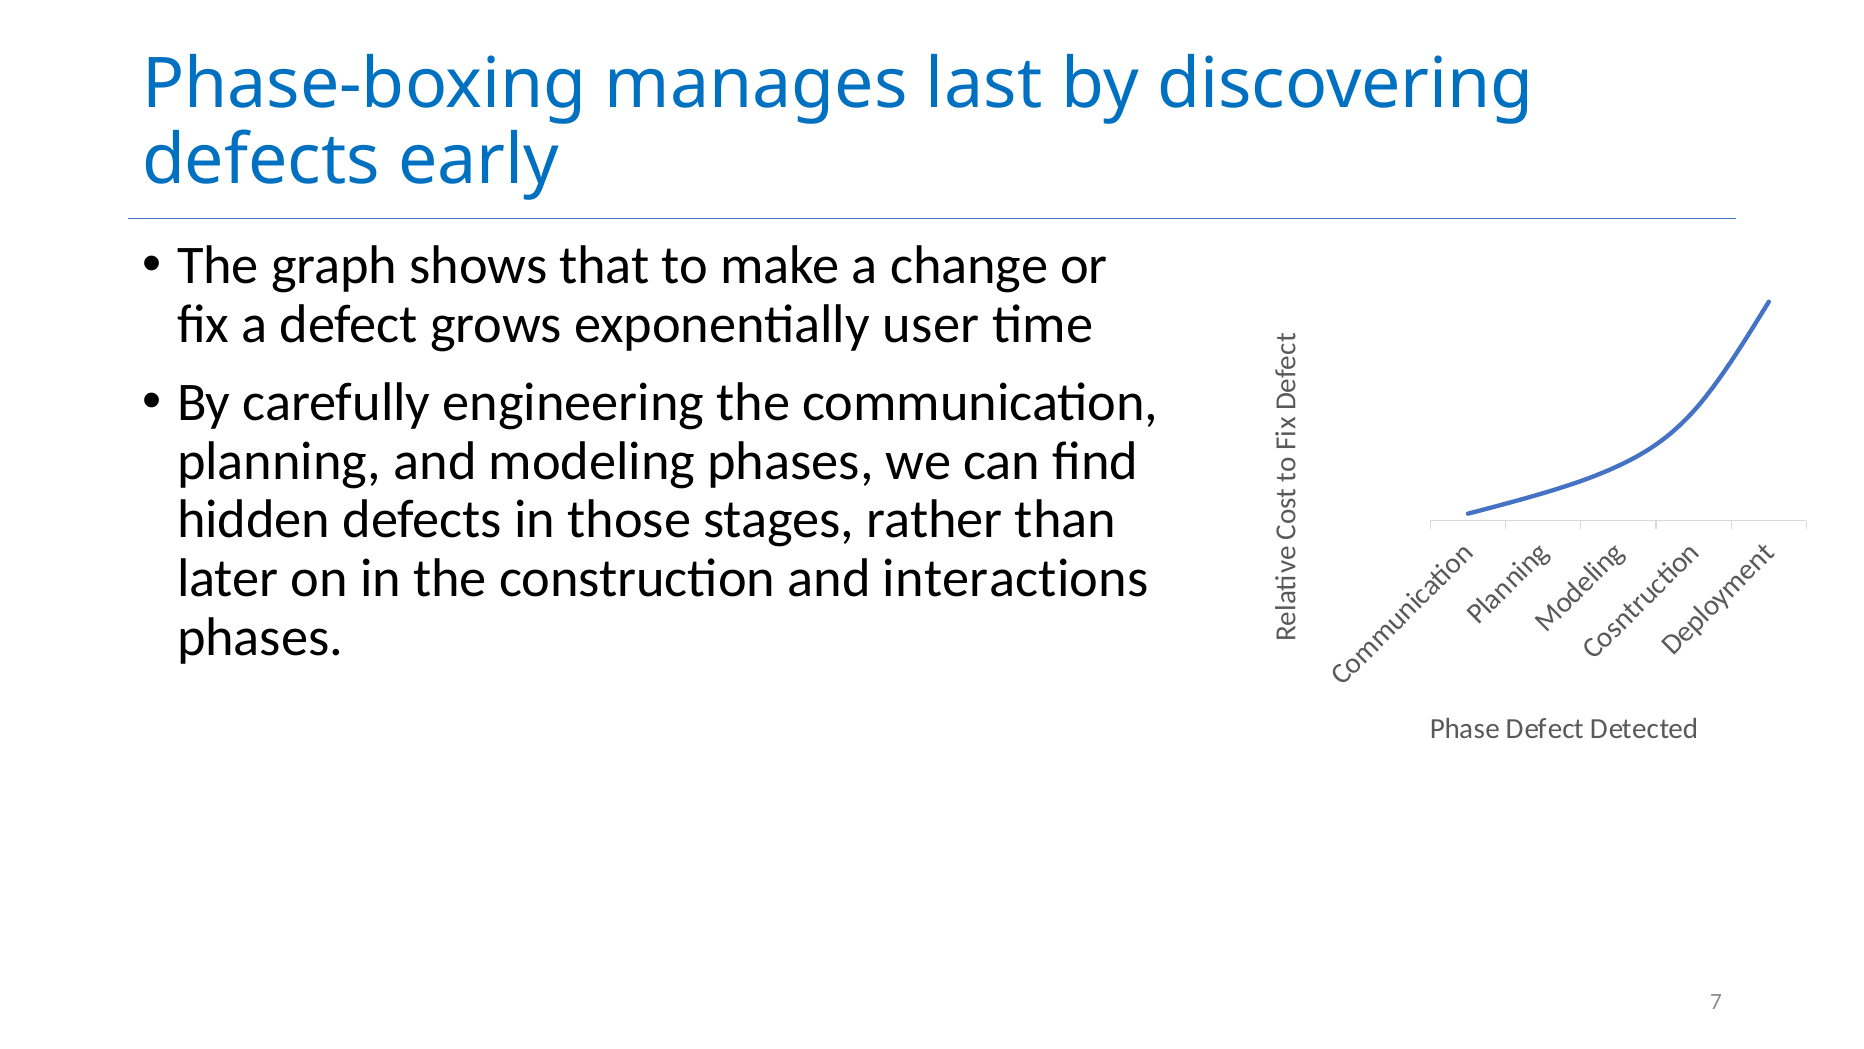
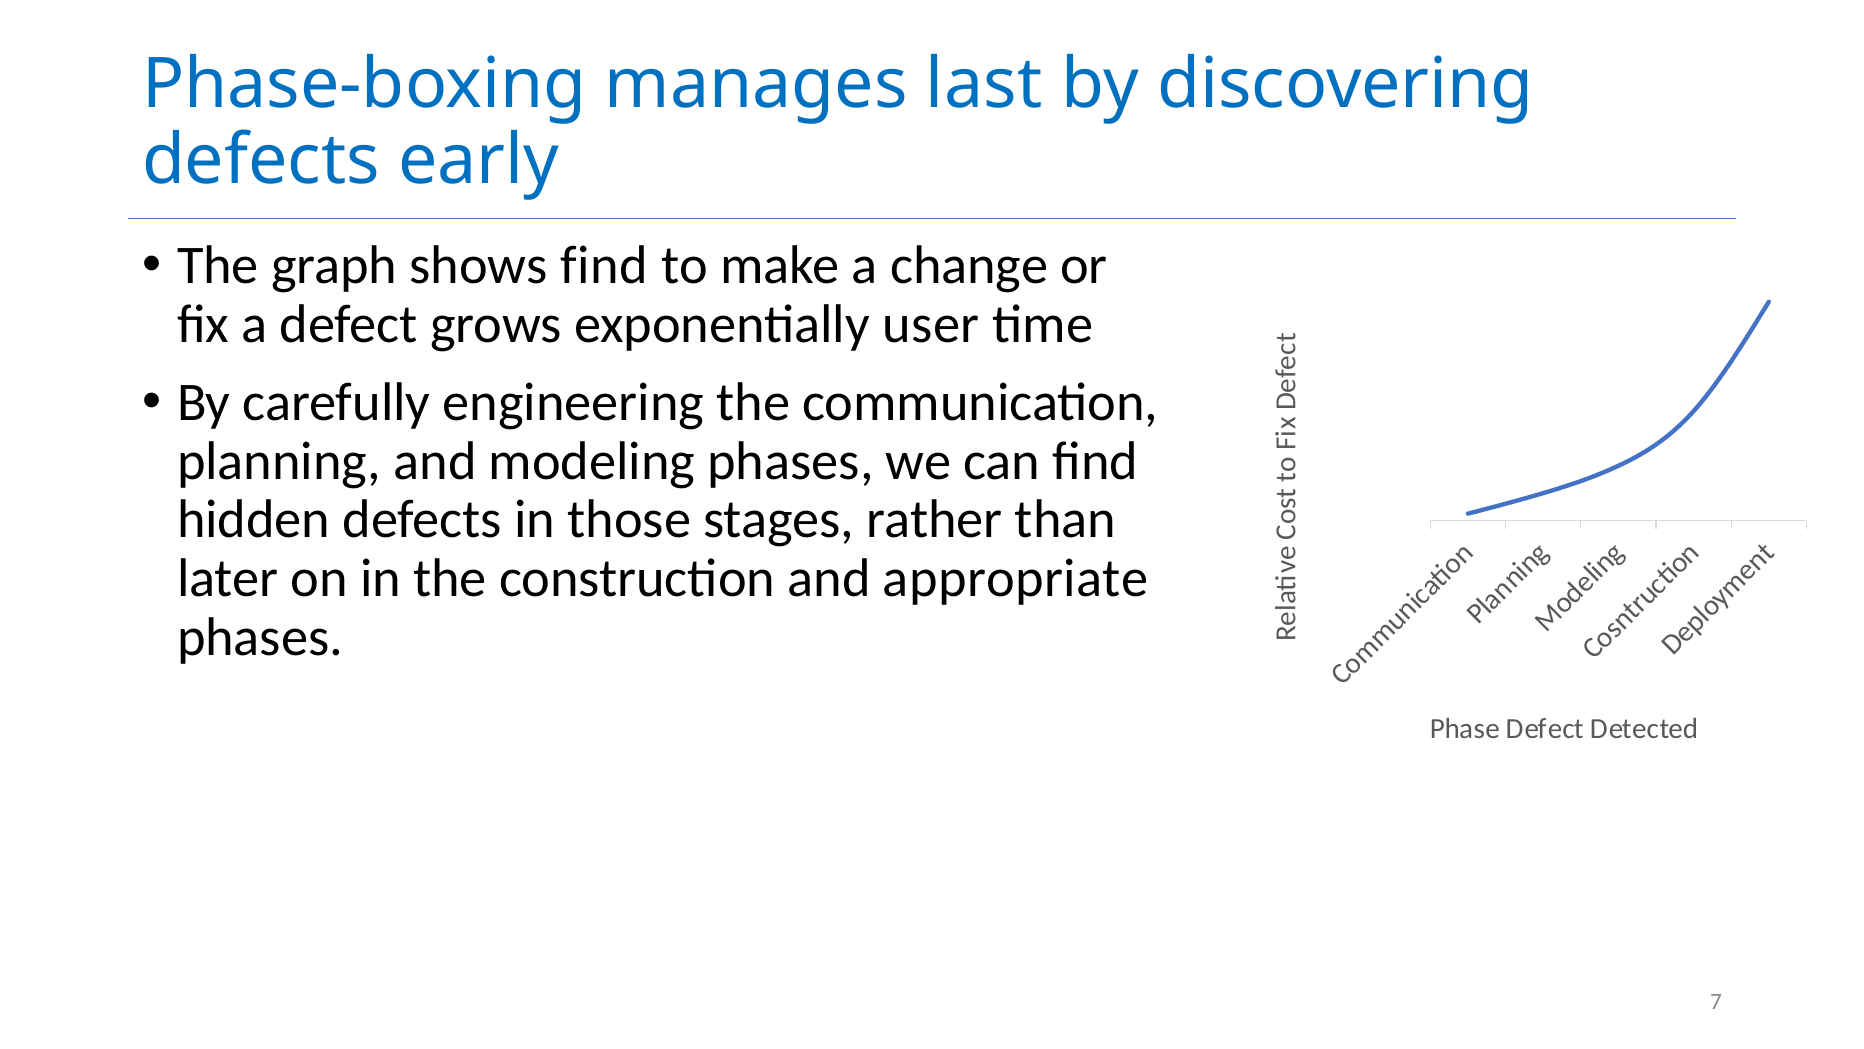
shows that: that -> find (604, 265)
interactions: interactions -> appropriate (1016, 578)
